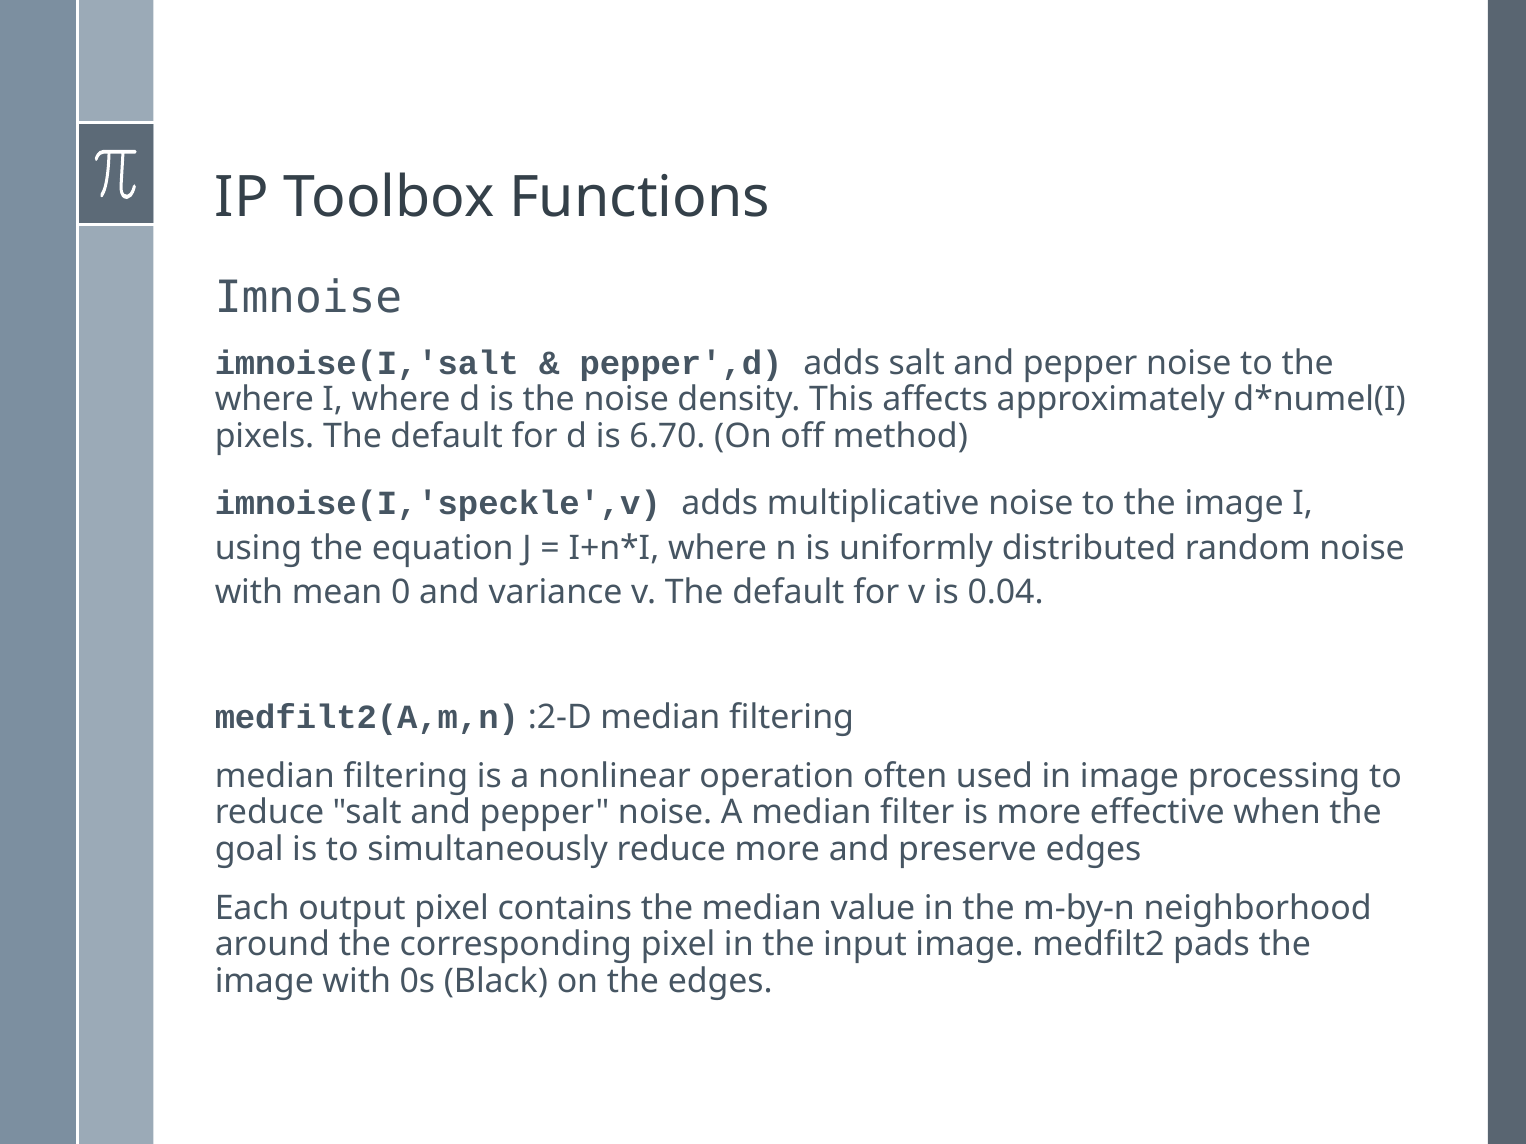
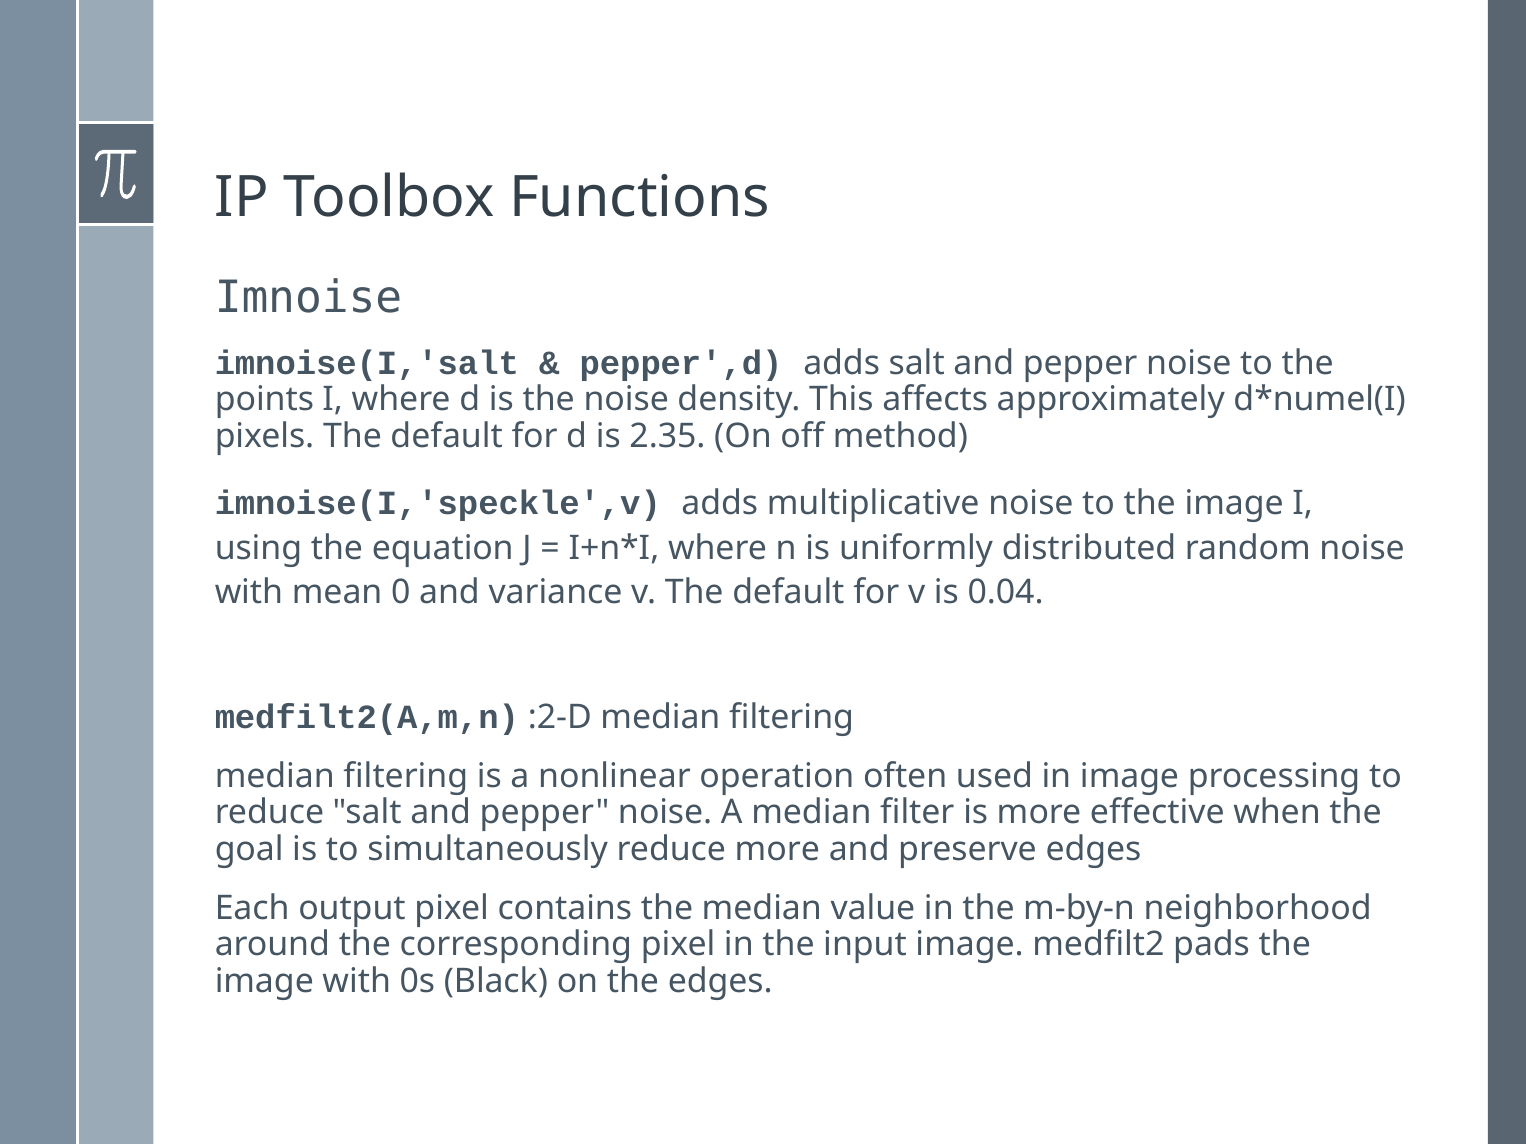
where: where -> points (264, 400)
6.70: 6.70 -> 2.35 (667, 436)
